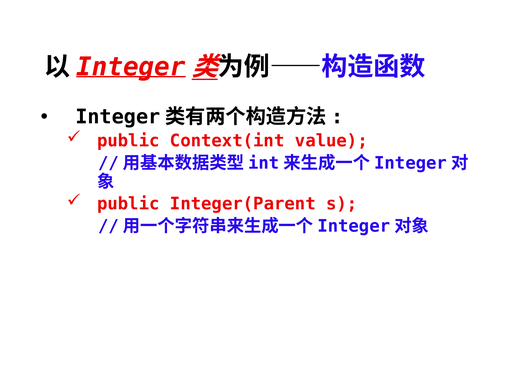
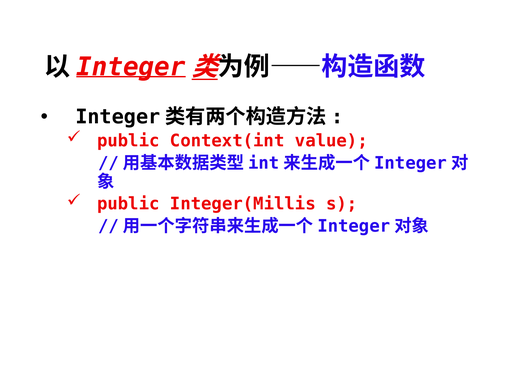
Integer(Parent: Integer(Parent -> Integer(Millis (243, 204)
